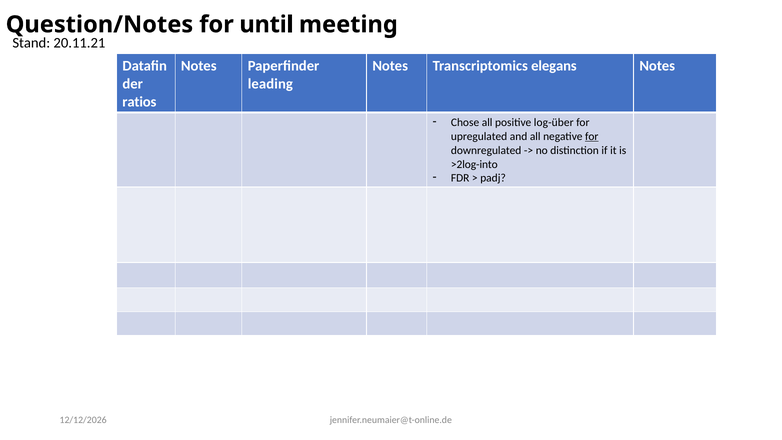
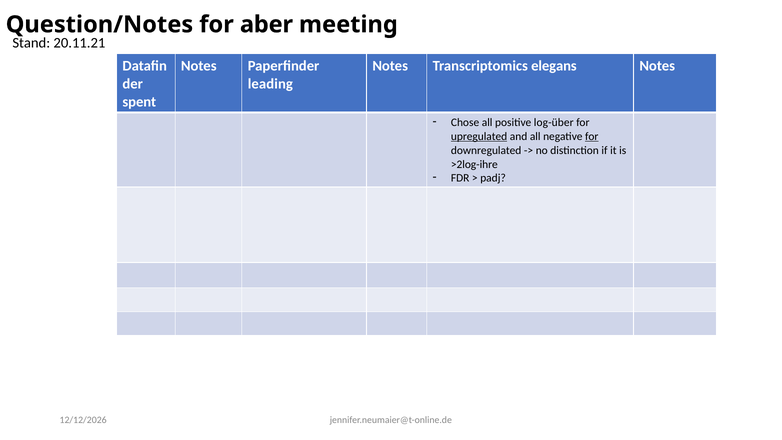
until: until -> aber (266, 25)
ratios: ratios -> spent (139, 102)
upregulated underline: none -> present (479, 136)
>2log-into: >2log-into -> >2log-ihre (474, 164)
